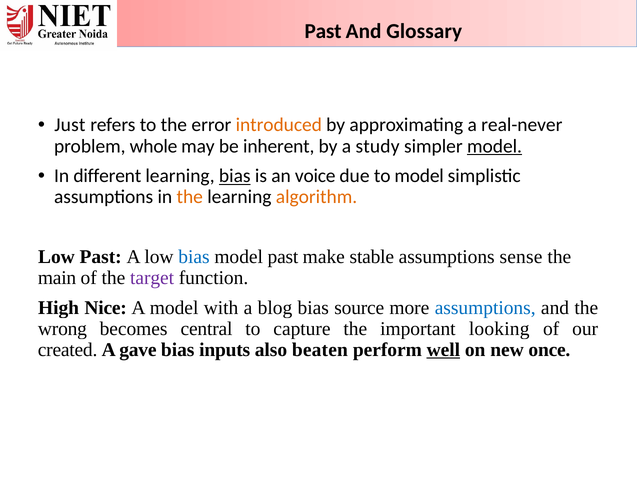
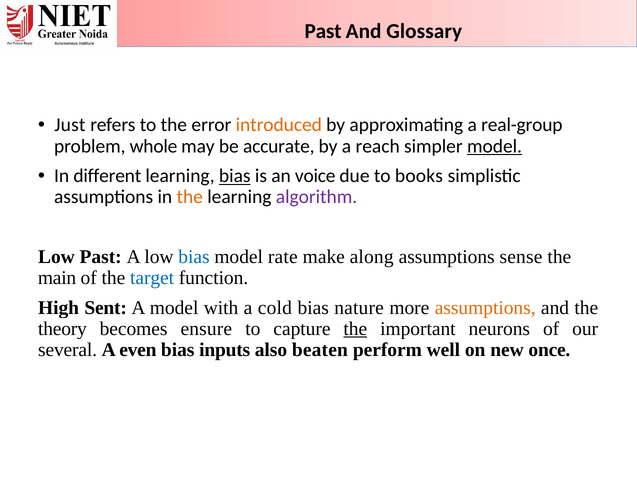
real-never: real-never -> real-group (522, 125)
inherent: inherent -> accurate (279, 146)
study: study -> reach (378, 146)
to model: model -> books (419, 176)
algorithm colour: orange -> purple (317, 197)
model past: past -> rate (283, 257)
stable: stable -> along (372, 257)
target colour: purple -> blue (152, 278)
Nice: Nice -> Sent (106, 307)
blog: blog -> cold (275, 307)
source: source -> nature (359, 307)
assumptions colour: blue -> orange (485, 307)
wrong: wrong -> theory (62, 329)
central: central -> ensure (206, 329)
the underline: none -> present (355, 329)
looking: looking -> neurons (499, 329)
created: created -> several (68, 350)
gave: gave -> even (138, 350)
well underline: present -> none (443, 350)
